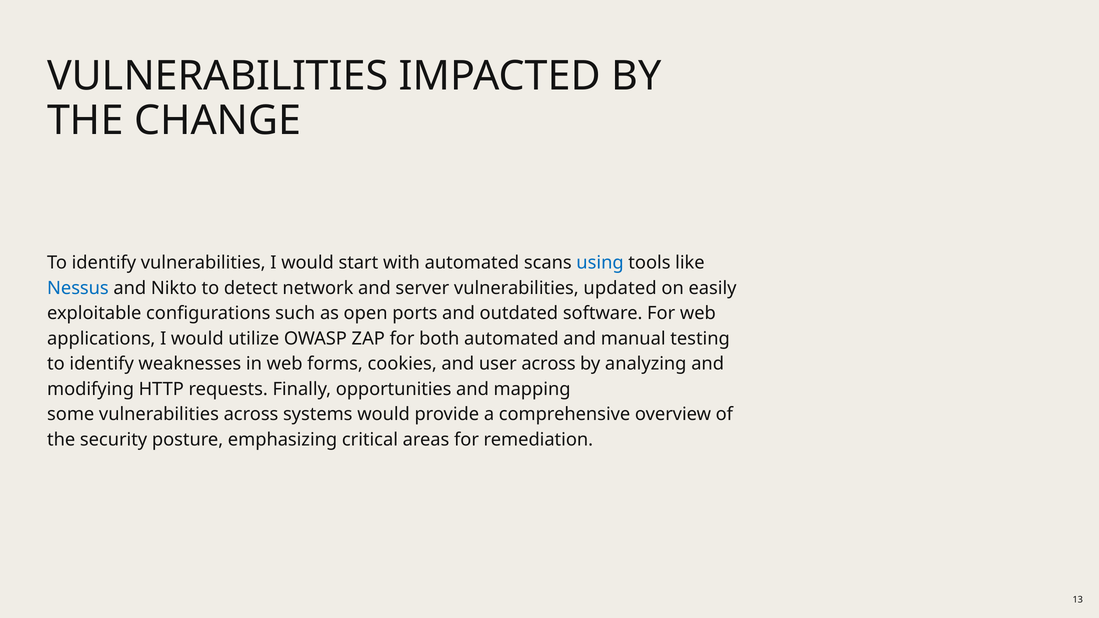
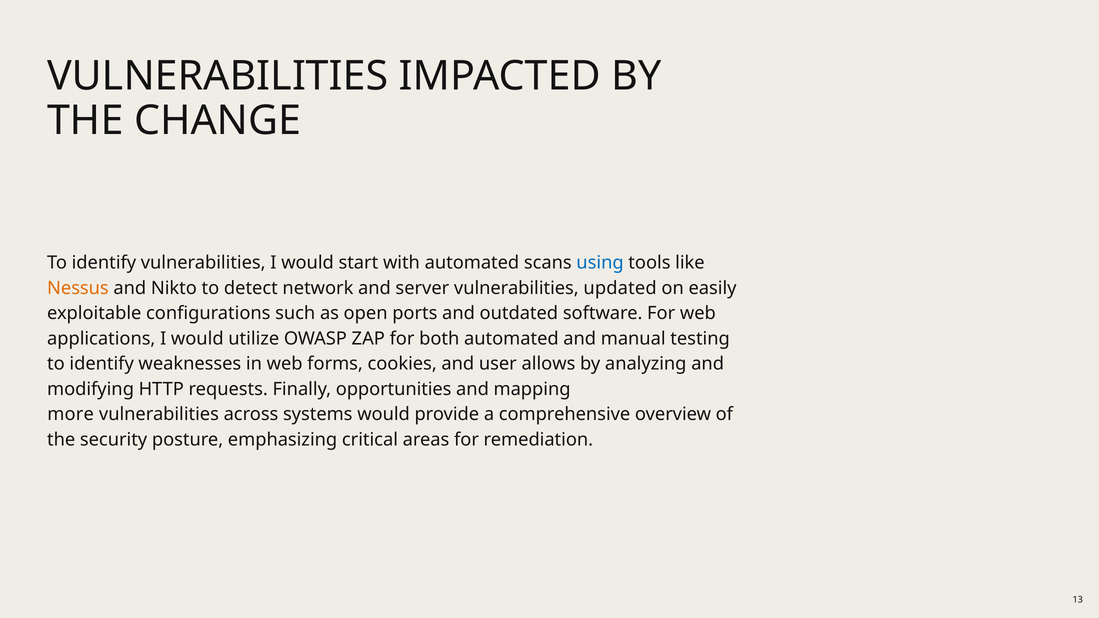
Nessus colour: blue -> orange (78, 288)
user across: across -> allows (548, 364)
some: some -> more (71, 414)
